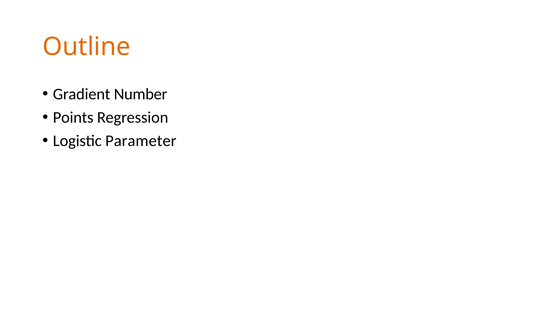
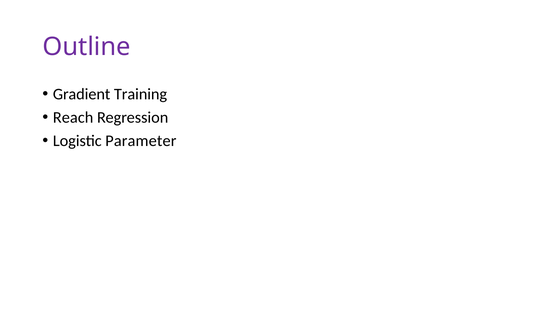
Outline colour: orange -> purple (87, 47)
Number: Number -> Training (141, 94)
Points: Points -> Reach (73, 118)
